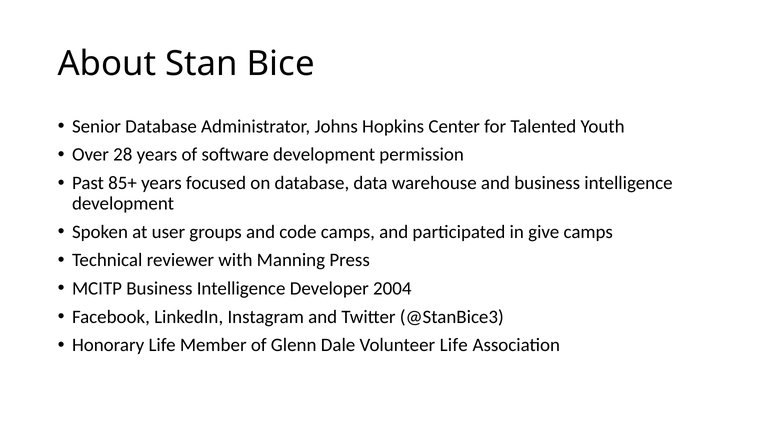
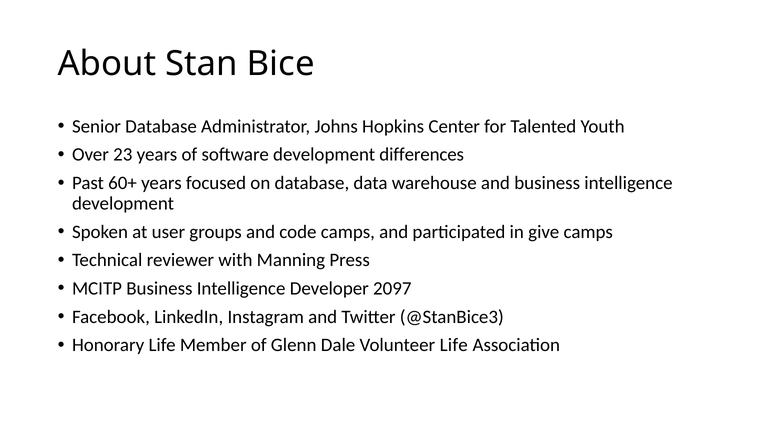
28: 28 -> 23 (123, 155)
permission: permission -> differences (422, 155)
85+: 85+ -> 60+ (123, 183)
2004: 2004 -> 2097 (392, 289)
